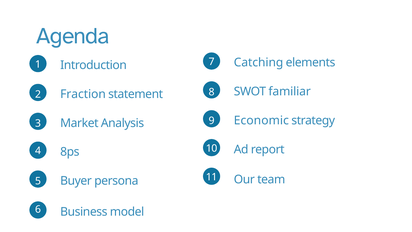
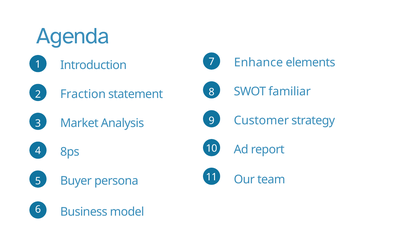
Catching: Catching -> Enhance (258, 63)
Economic: Economic -> Customer (261, 120)
